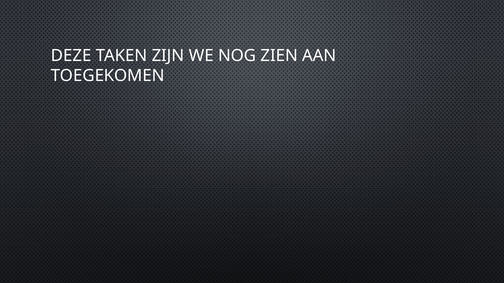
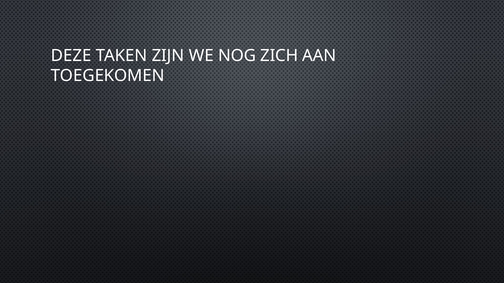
ZIEN: ZIEN -> ZICH (279, 56)
